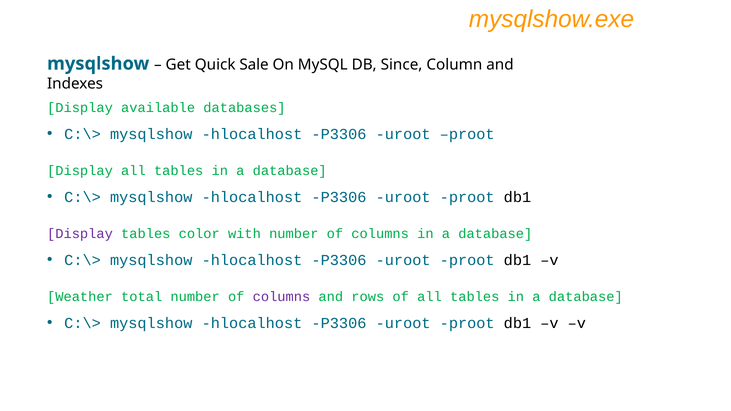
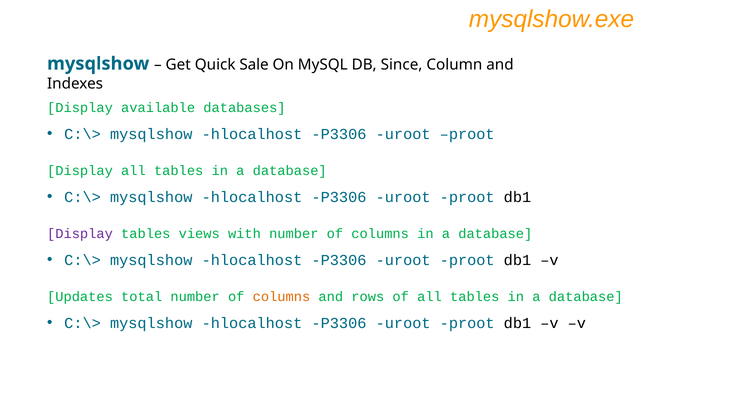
color: color -> views (199, 234)
Weather: Weather -> Updates (80, 297)
columns colour: purple -> orange (281, 297)
